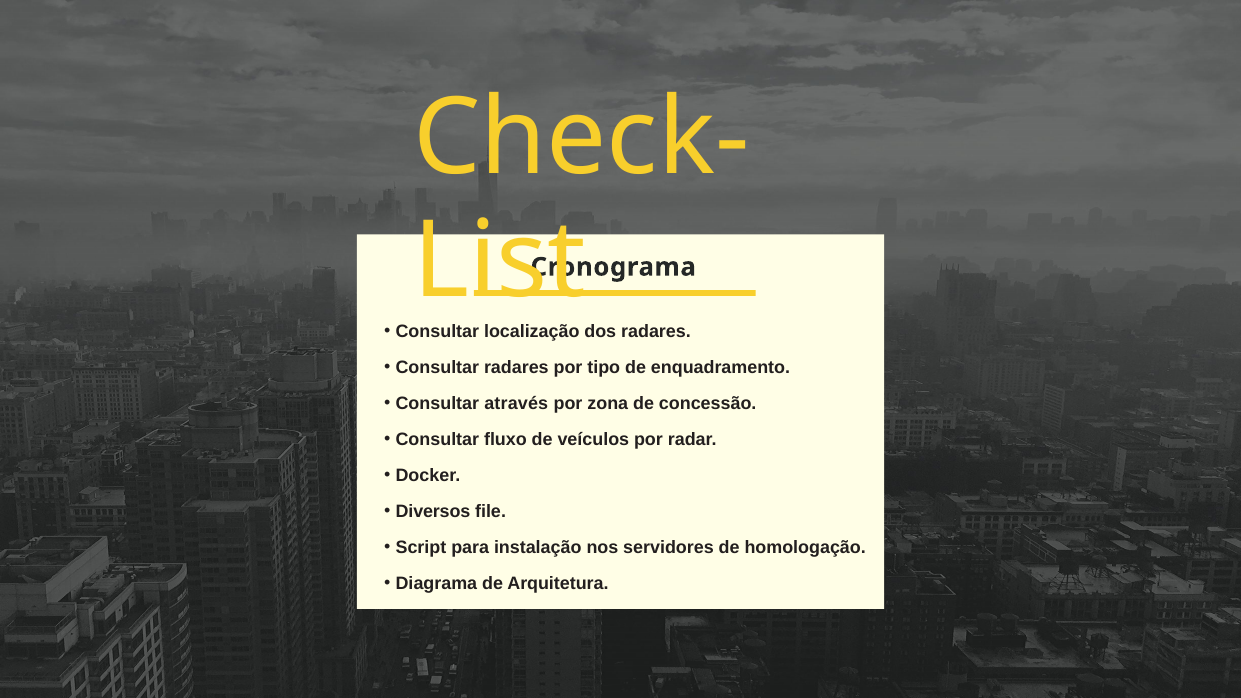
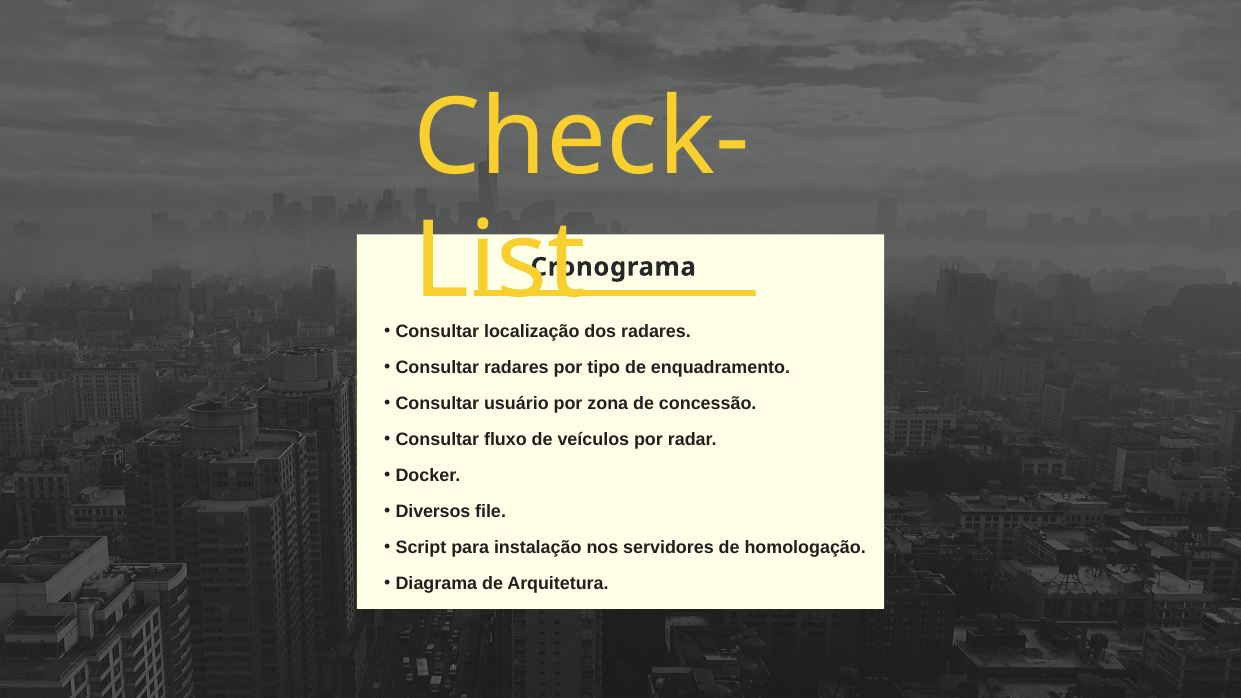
através: através -> usuário (516, 403)
